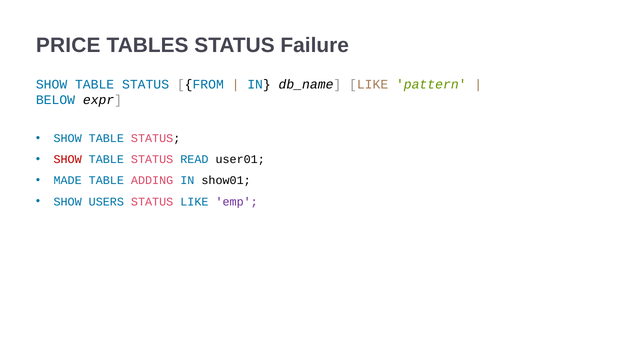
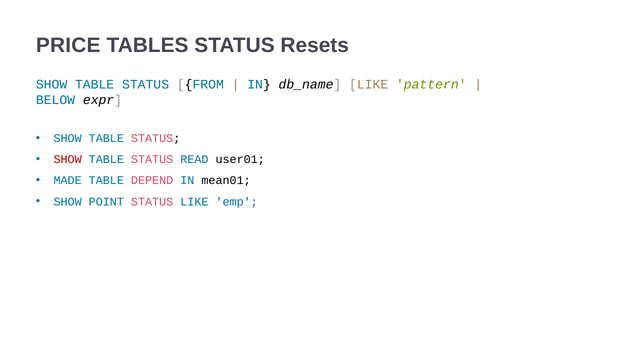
Failure: Failure -> Resets (315, 45)
ADDING: ADDING -> DEPEND (152, 181)
show01: show01 -> mean01 (226, 181)
USERS: USERS -> POINT (106, 202)
emp colour: purple -> blue (237, 202)
